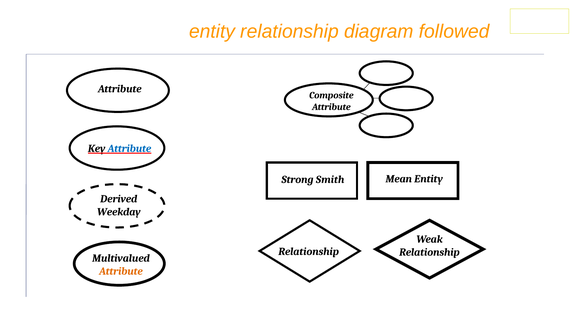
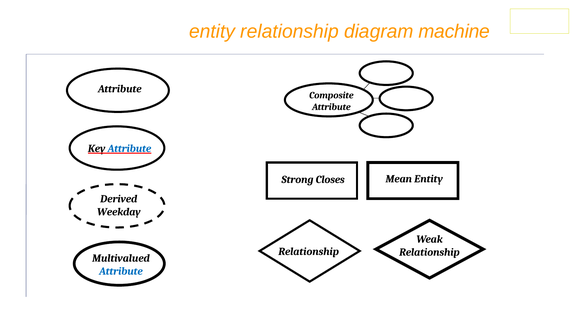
followed: followed -> machine (454, 31)
Smith: Smith -> Closes (330, 179)
Attribute colour: orange -> blue (121, 271)
